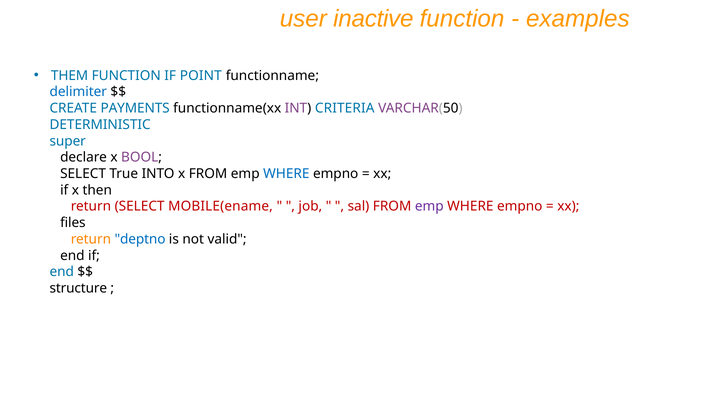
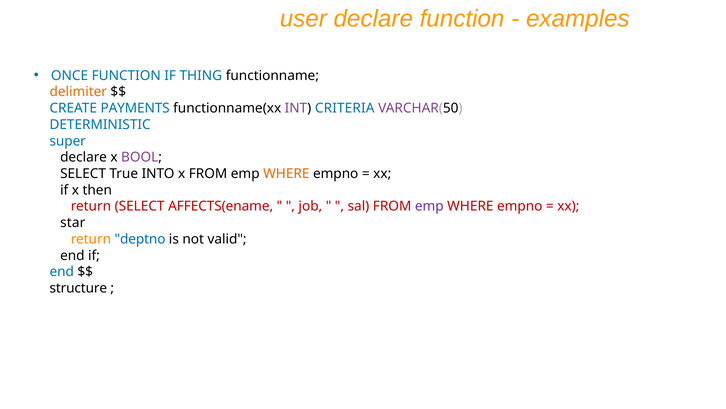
user inactive: inactive -> declare (373, 19)
THEM: THEM -> ONCE (70, 75)
POINT: POINT -> THING (201, 75)
delimiter colour: blue -> orange (78, 92)
WHERE colour: blue -> orange (286, 173)
MOBILE(ename: MOBILE(ename -> AFFECTS(ename (221, 206)
files: files -> star (73, 222)
